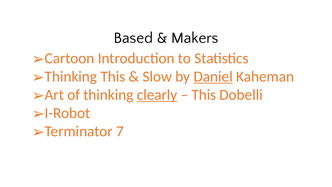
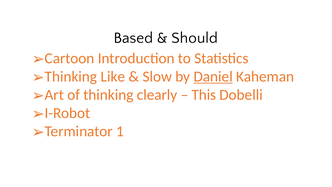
Makers: Makers -> Should (195, 38)
This: This -> Like (113, 76)
clearly underline: present -> none (157, 95)
7: 7 -> 1 (120, 131)
